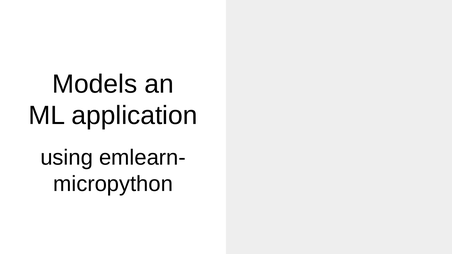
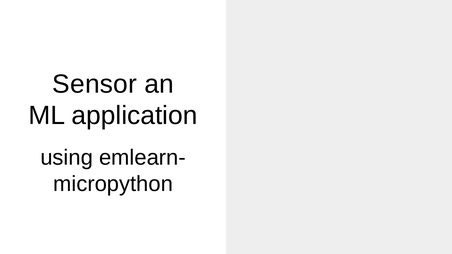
Models: Models -> Sensor (95, 84)
